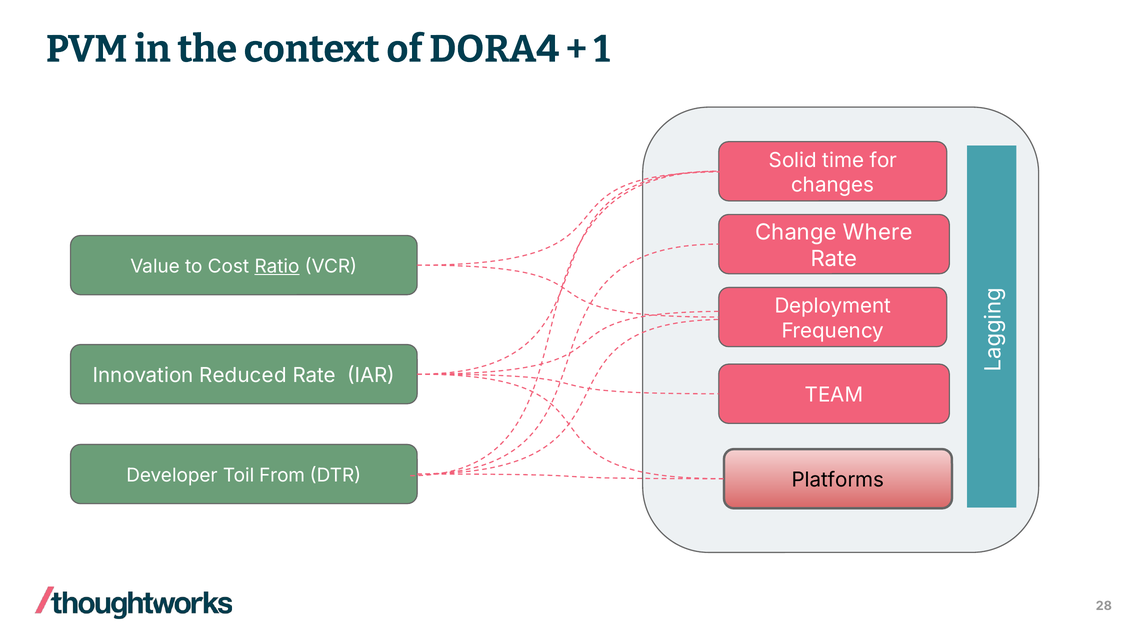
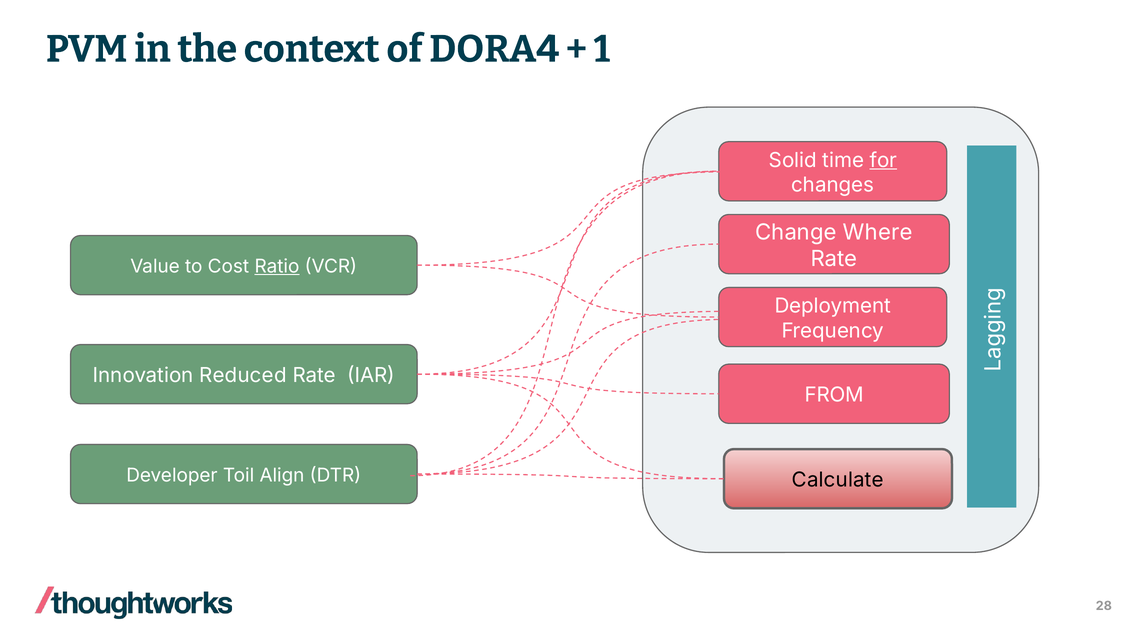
for underline: none -> present (883, 160)
TEAM: TEAM -> FROM (834, 395)
From: From -> Align (282, 475)
Platforms: Platforms -> Calculate (838, 480)
